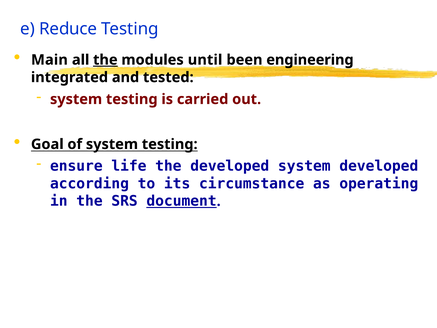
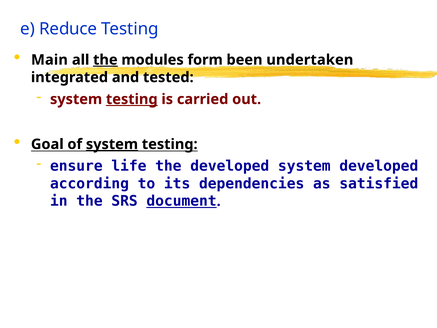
until: until -> form (205, 60)
engineering: engineering -> undertaken (310, 60)
testing underline: none -> present (132, 99)
system underline: none -> present (112, 144)
circumstance: circumstance -> dependencies (252, 183)
operating: operating -> satisfied (379, 183)
